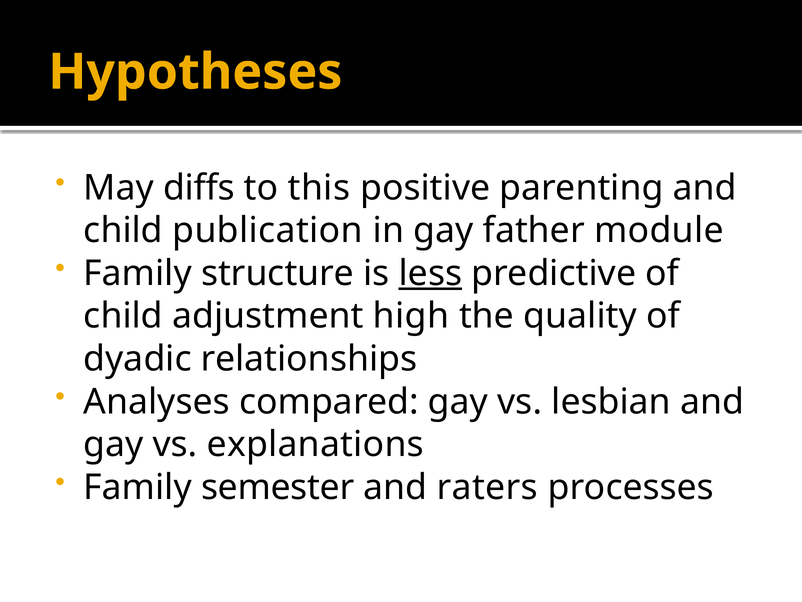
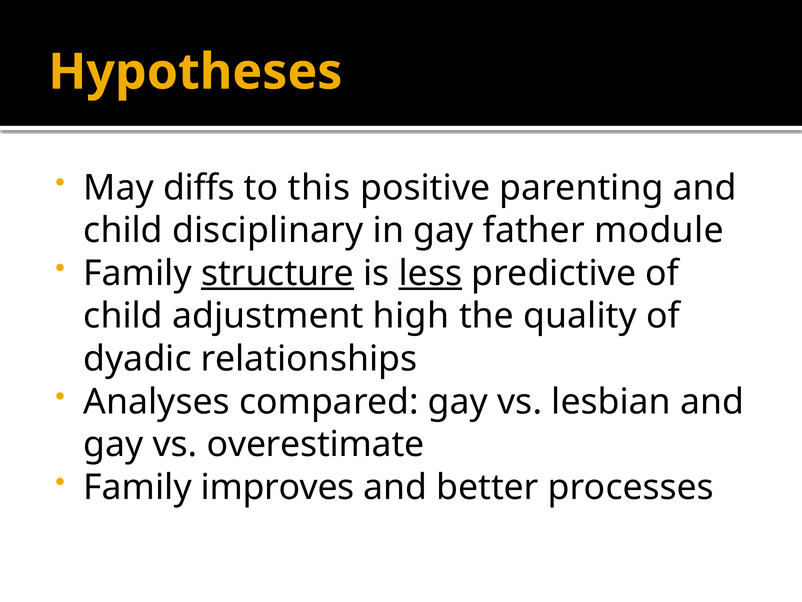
publication: publication -> disciplinary (268, 230)
structure underline: none -> present (278, 273)
explanations: explanations -> overestimate (316, 444)
semester: semester -> improves (278, 487)
raters: raters -> better (488, 487)
